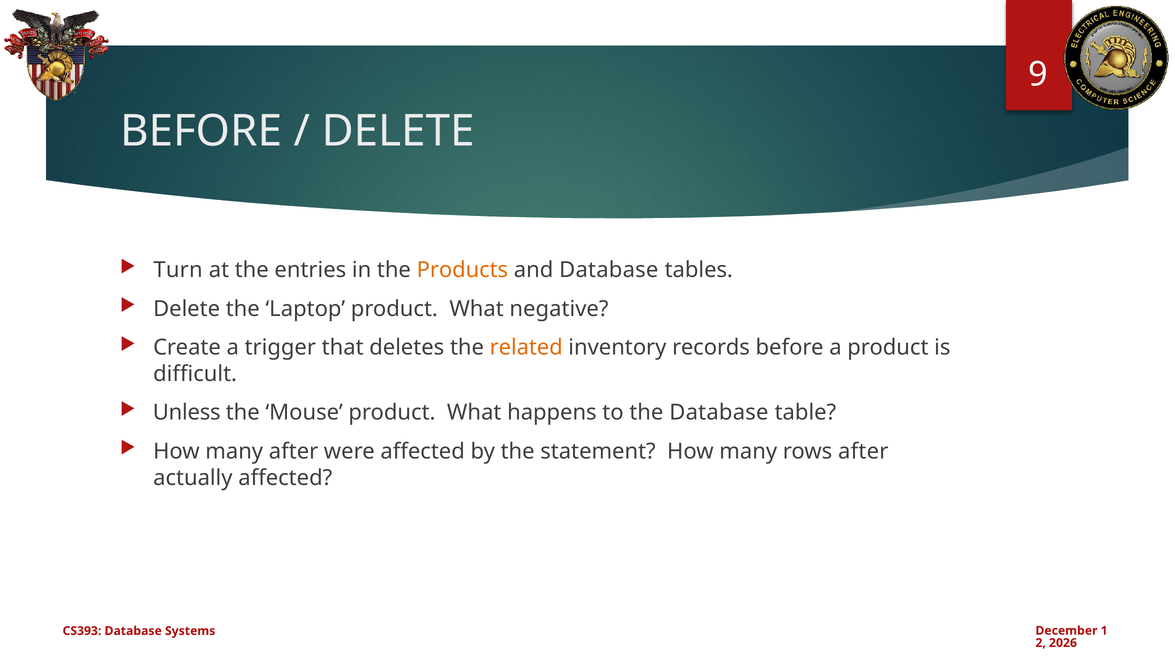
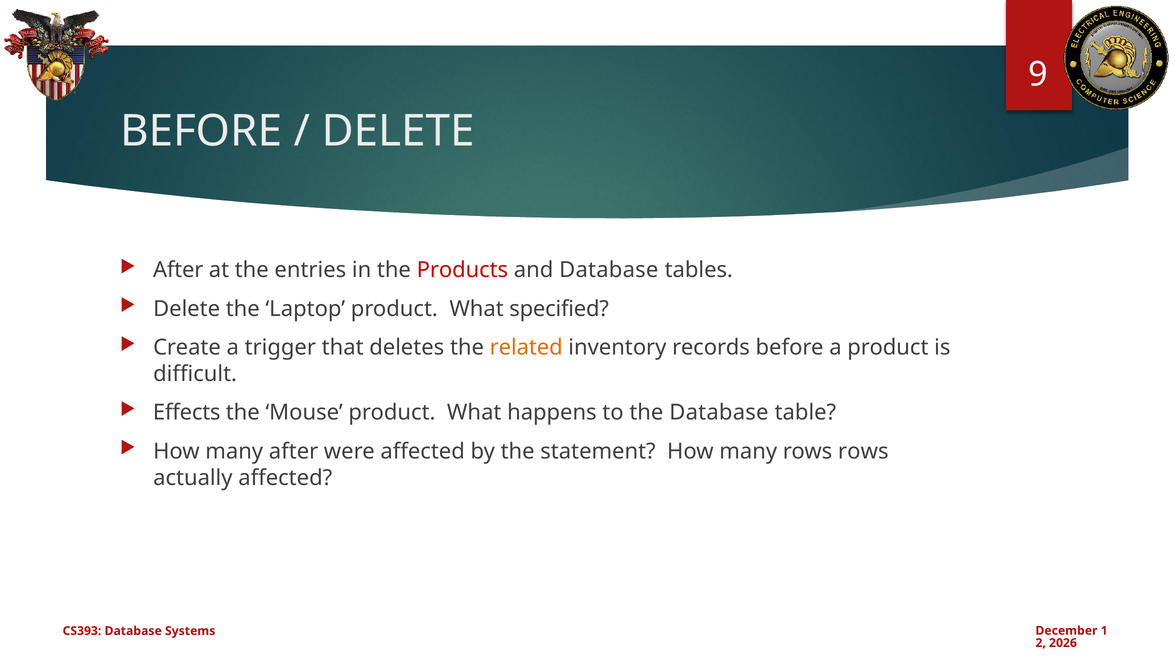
Turn: Turn -> After (178, 270)
Products colour: orange -> red (462, 270)
negative: negative -> specified (559, 309)
Unless: Unless -> Effects (187, 413)
rows after: after -> rows (863, 451)
